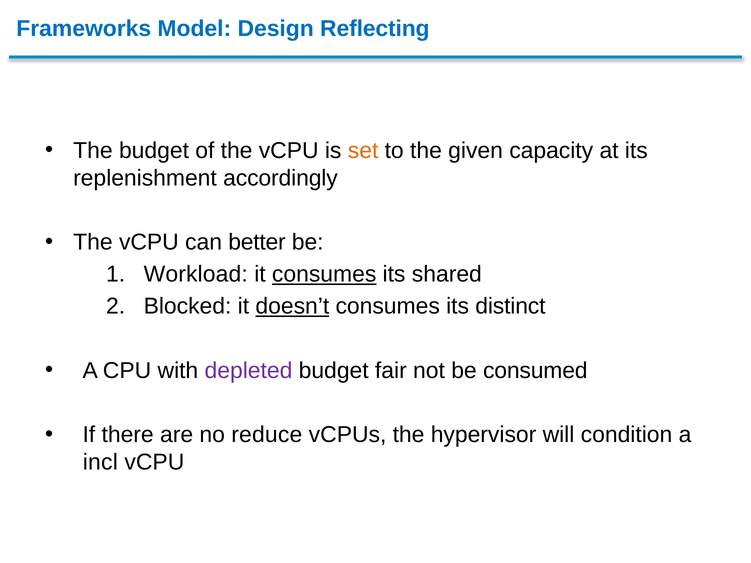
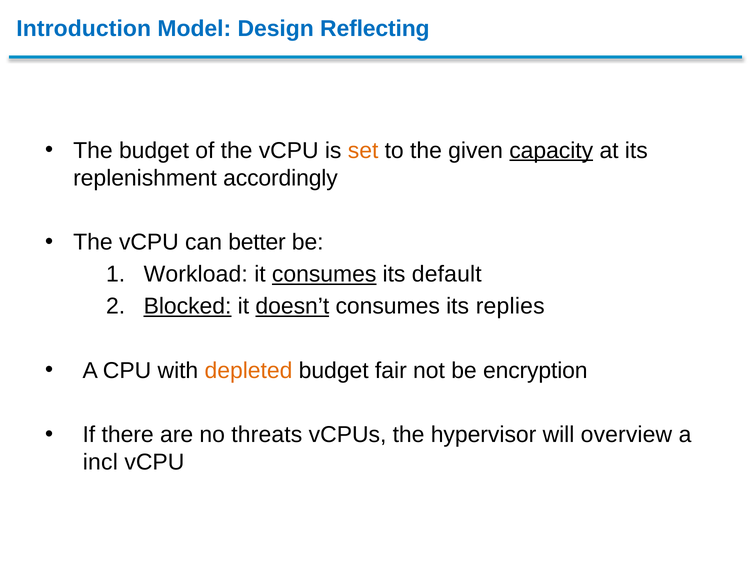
Frameworks: Frameworks -> Introduction (84, 29)
capacity underline: none -> present (551, 151)
shared: shared -> default (447, 274)
Blocked underline: none -> present (188, 307)
distinct: distinct -> replies (510, 307)
depleted colour: purple -> orange (248, 371)
consumed: consumed -> encryption (535, 371)
reduce: reduce -> threats (267, 435)
condition: condition -> overview (626, 435)
